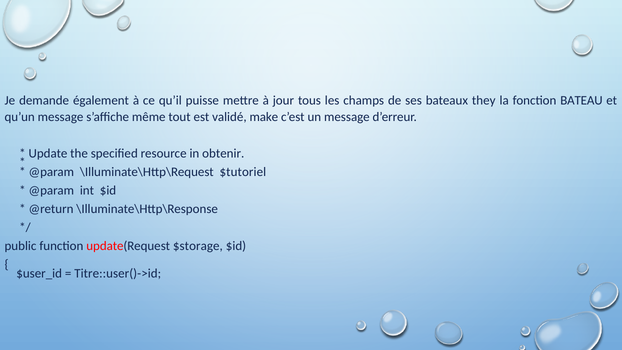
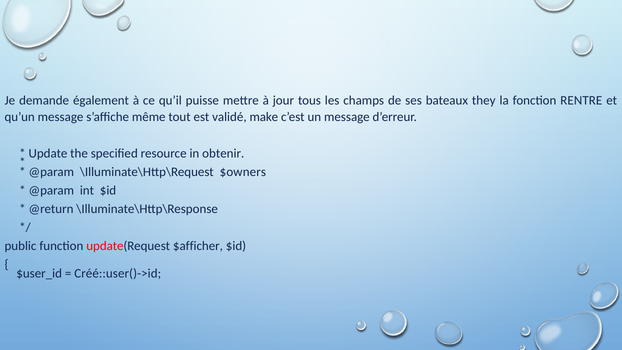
BATEAU: BATEAU -> RENTRE (581, 101)
$tutoriel: $tutoriel -> $owners (243, 172)
$storage: $storage -> $afficher (198, 246)
Titre::user()->id: Titre::user()->id -> Créé::user()->id (118, 273)
